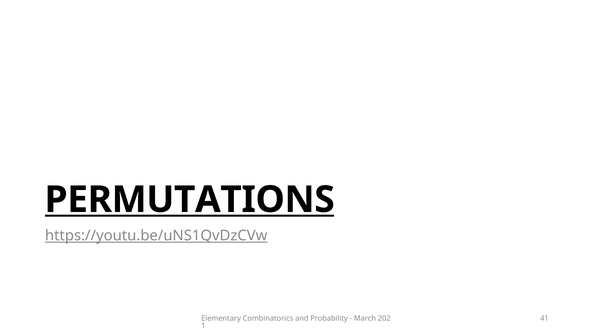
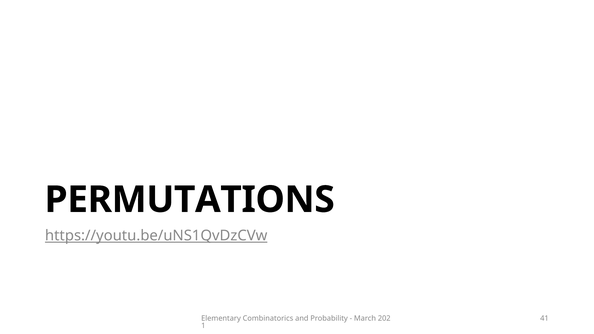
PERMUTATIONS underline: present -> none (190, 200)
